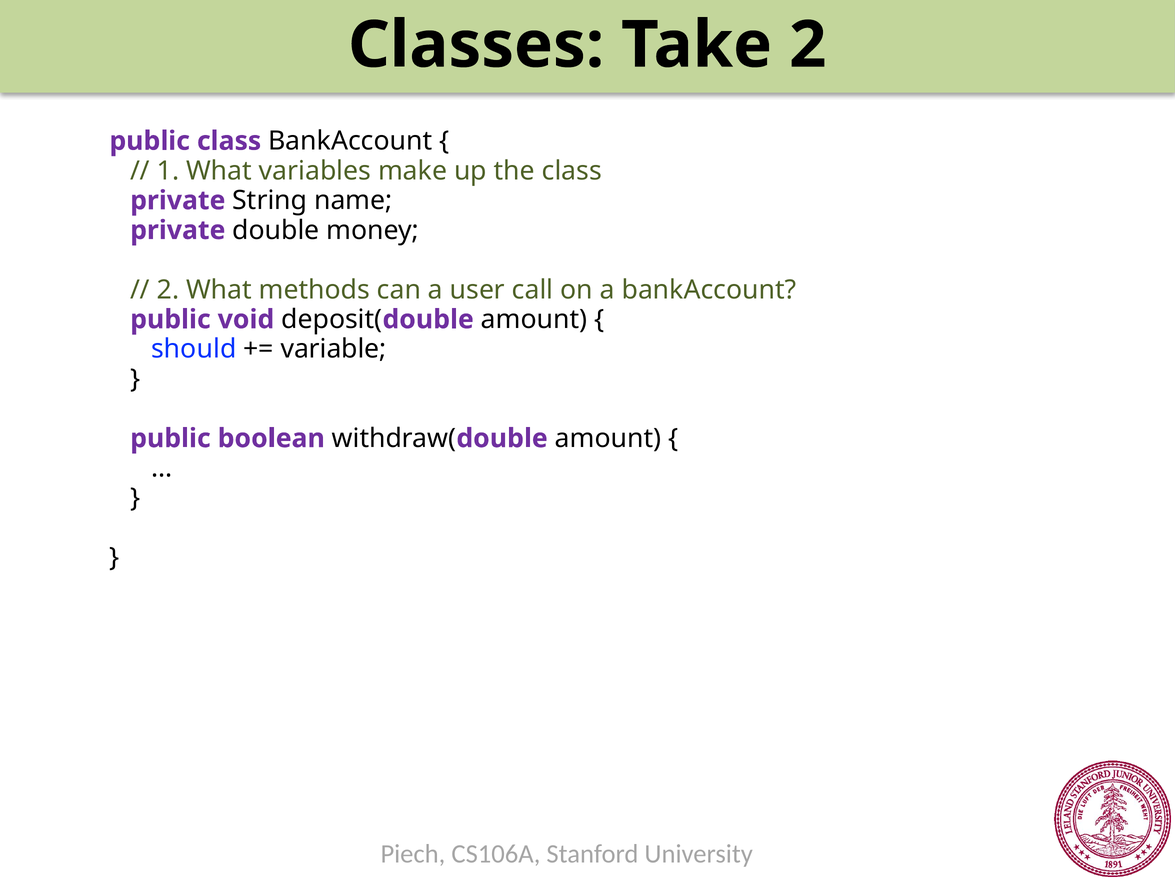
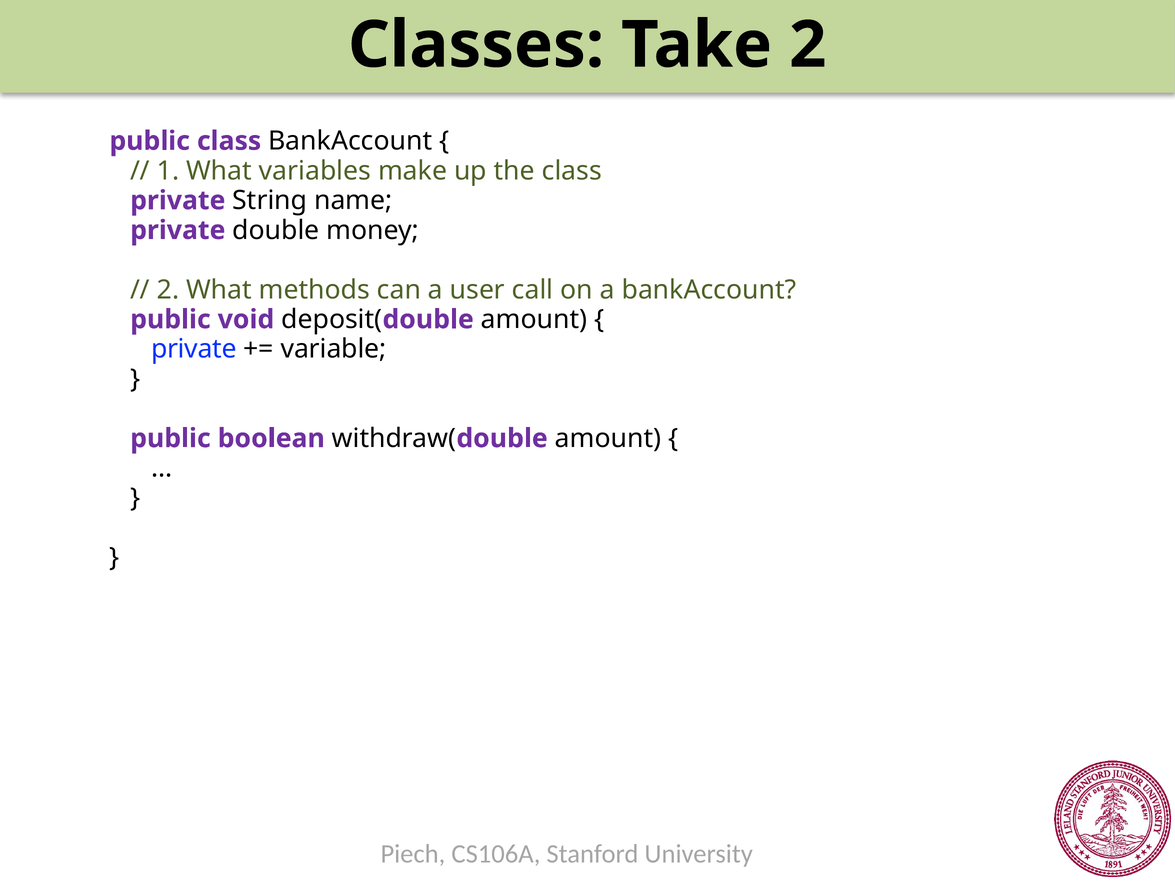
should: should -> private (194, 349)
